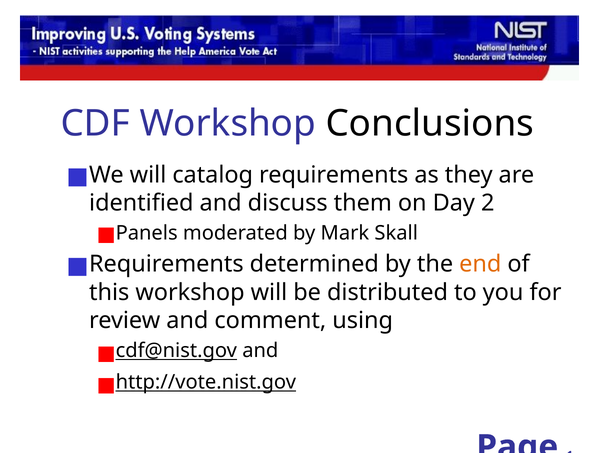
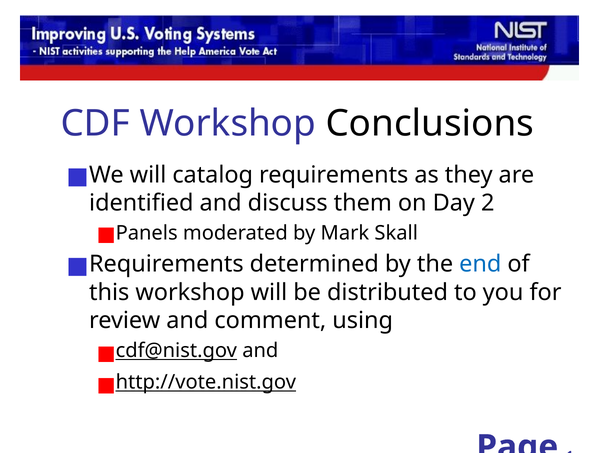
end colour: orange -> blue (480, 264)
